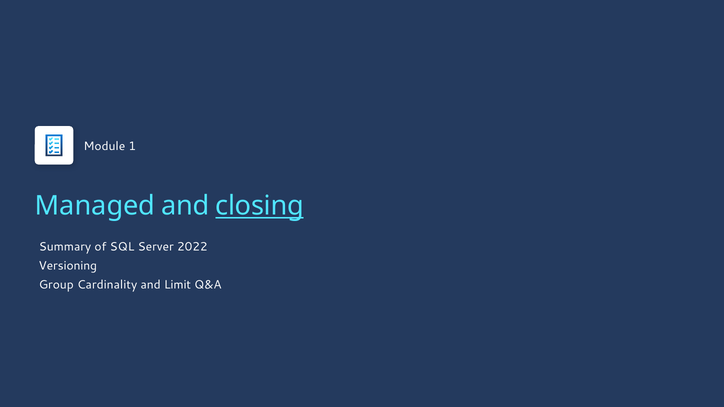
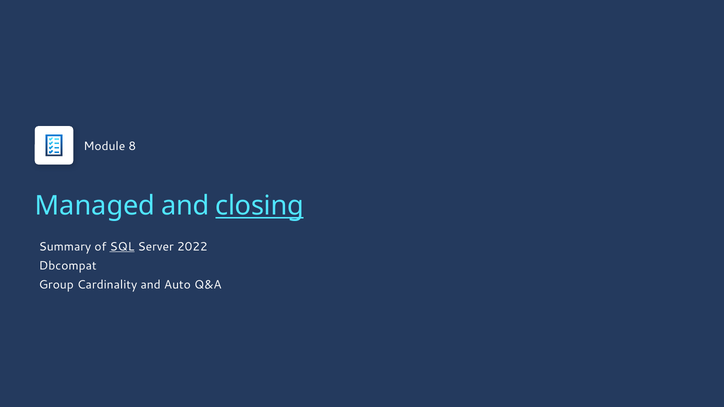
1: 1 -> 8 (132, 146)
SQL underline: none -> present (122, 247)
Versioning: Versioning -> Dbcompat (68, 266)
Limit: Limit -> Auto (177, 285)
